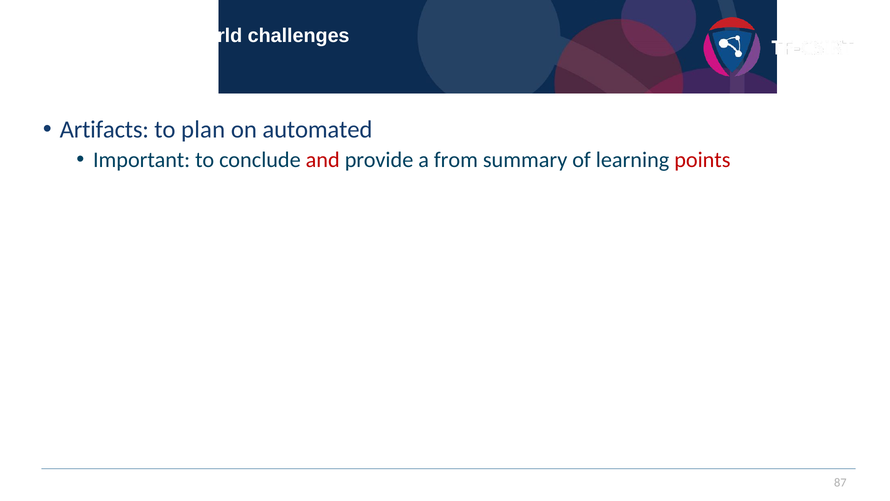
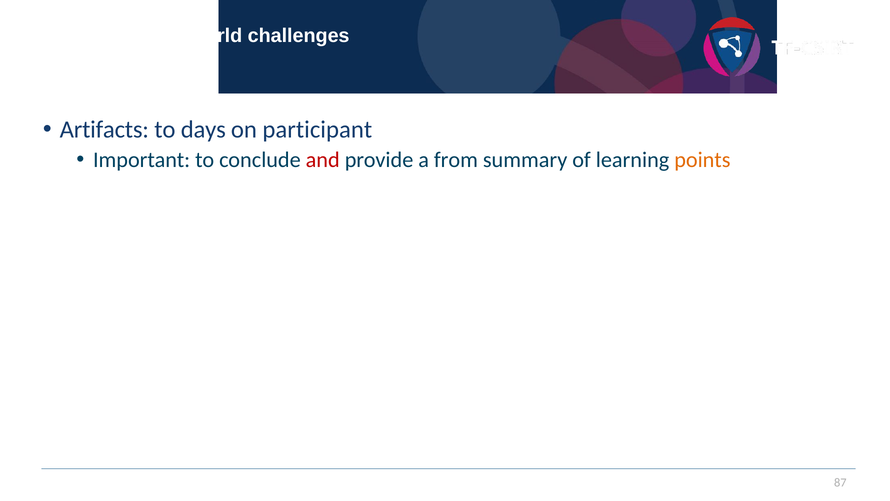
plan: plan -> days (203, 130)
automated: automated -> participant (317, 130)
points colour: red -> orange (702, 160)
